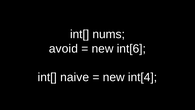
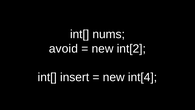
int[6: int[6 -> int[2 (131, 49)
naive: naive -> insert (75, 77)
